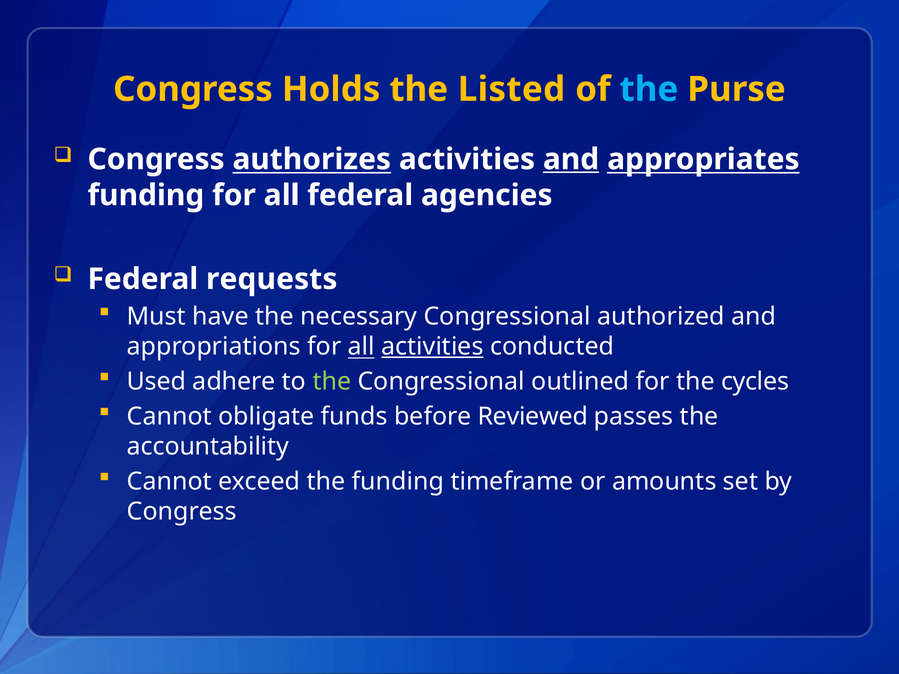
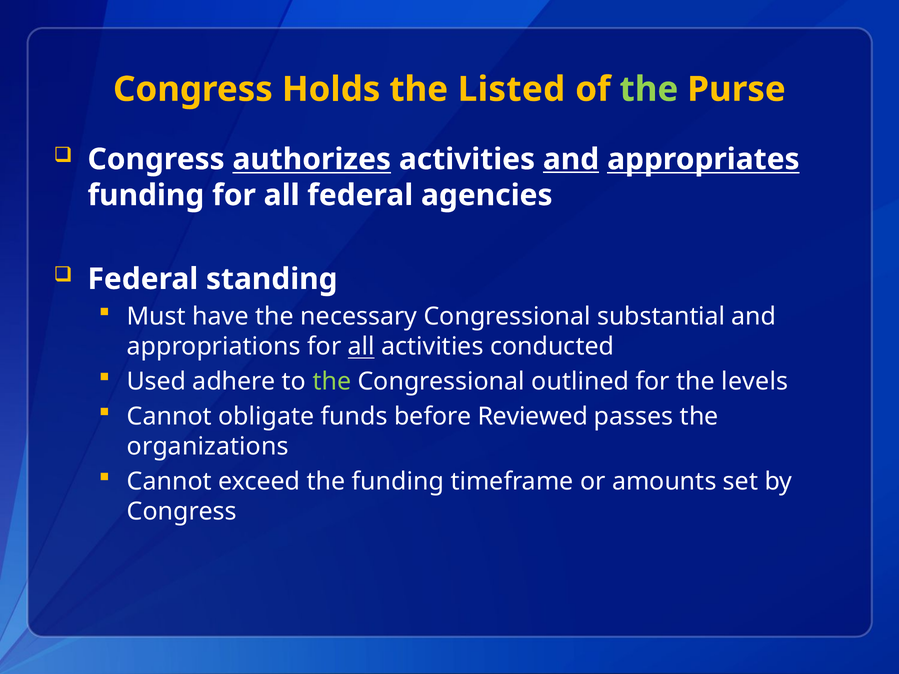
the colour: light blue -> light green (649, 89)
requests: requests -> standing (272, 279)
authorized: authorized -> substantial (661, 317)
activities underline: present -> none (432, 347)
cycles: cycles -> levels (755, 382)
accountability: accountability -> organizations (208, 447)
